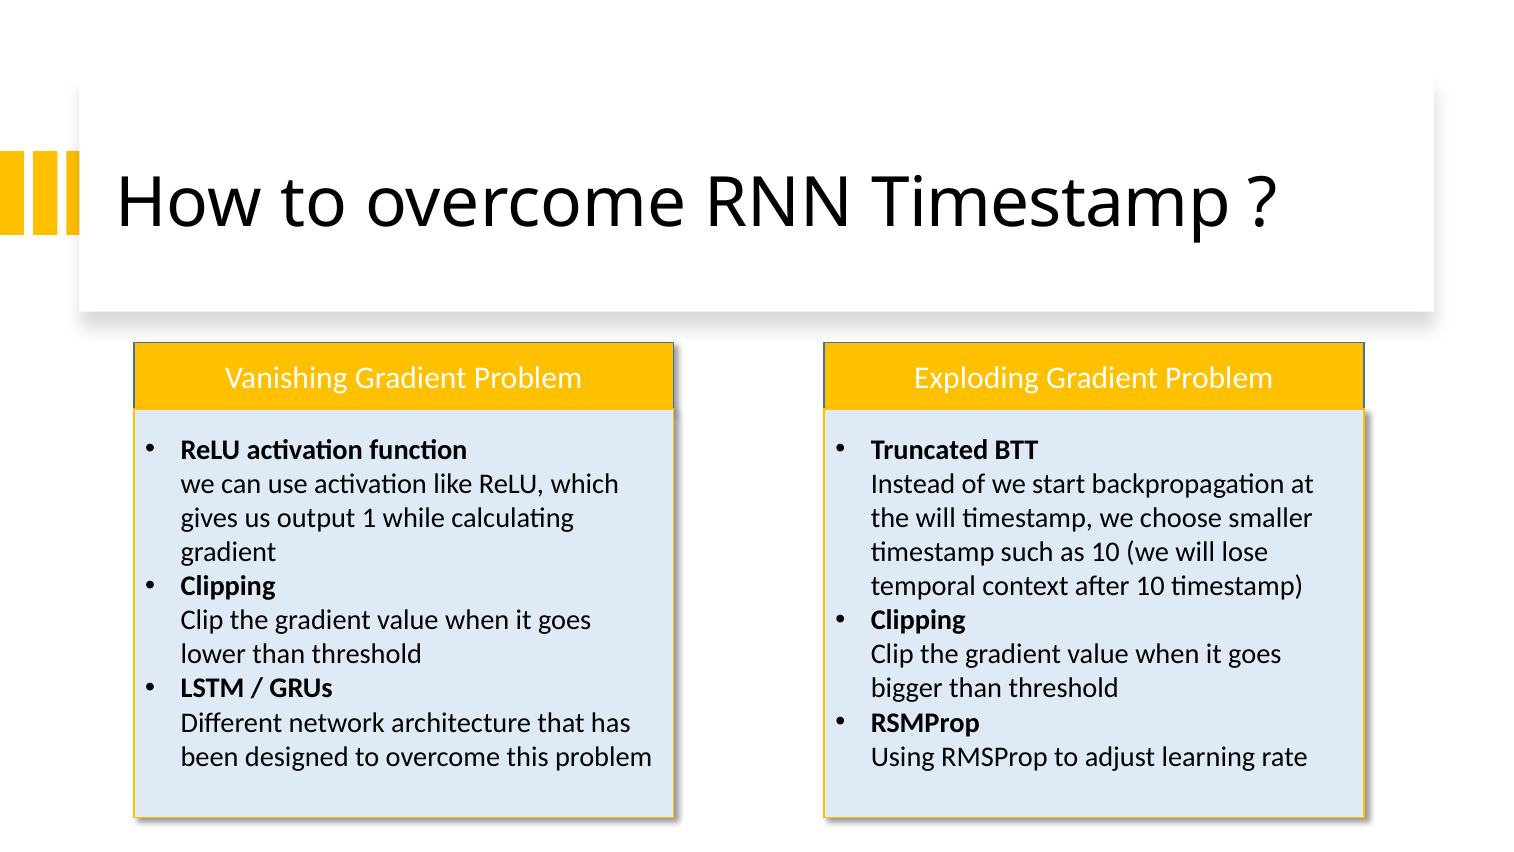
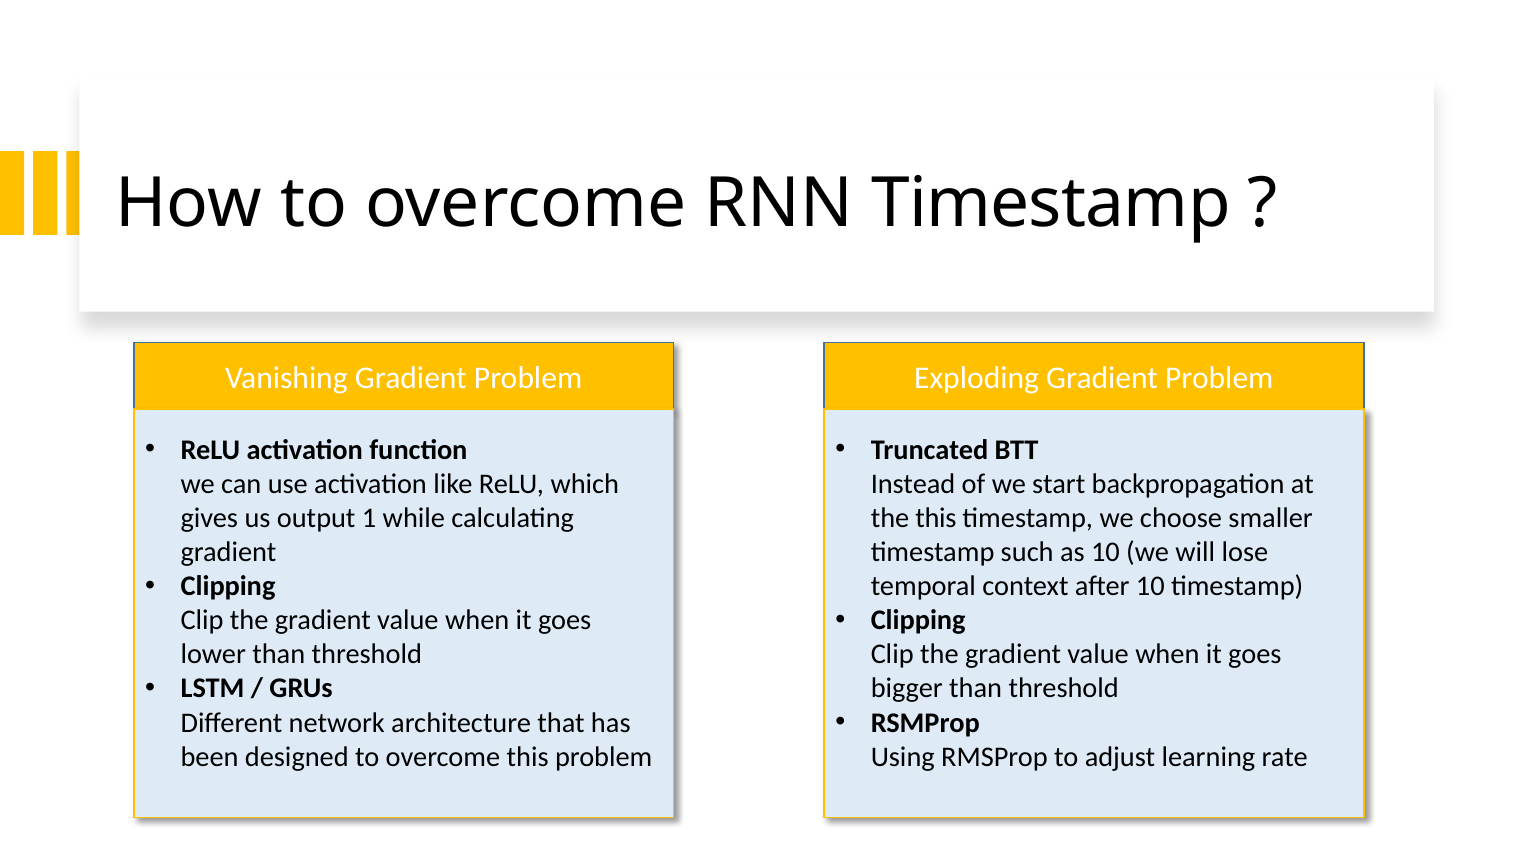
the will: will -> this (936, 518)
